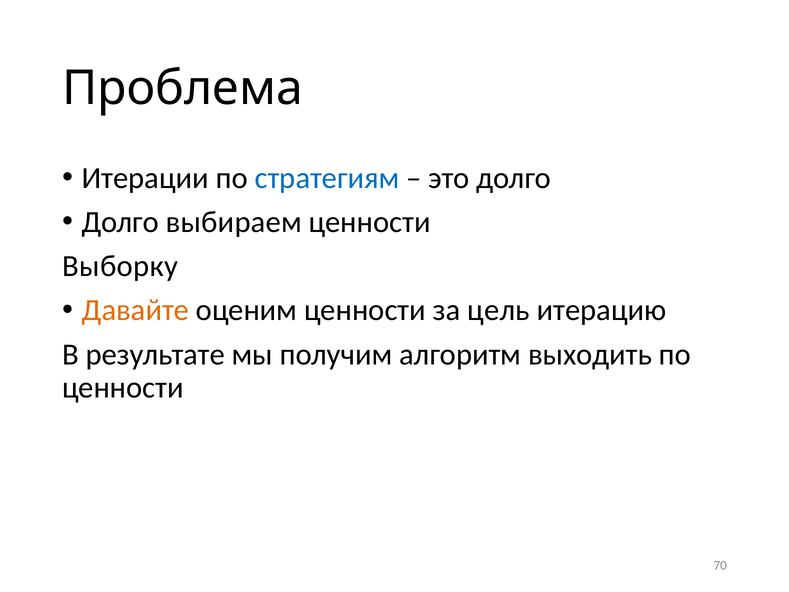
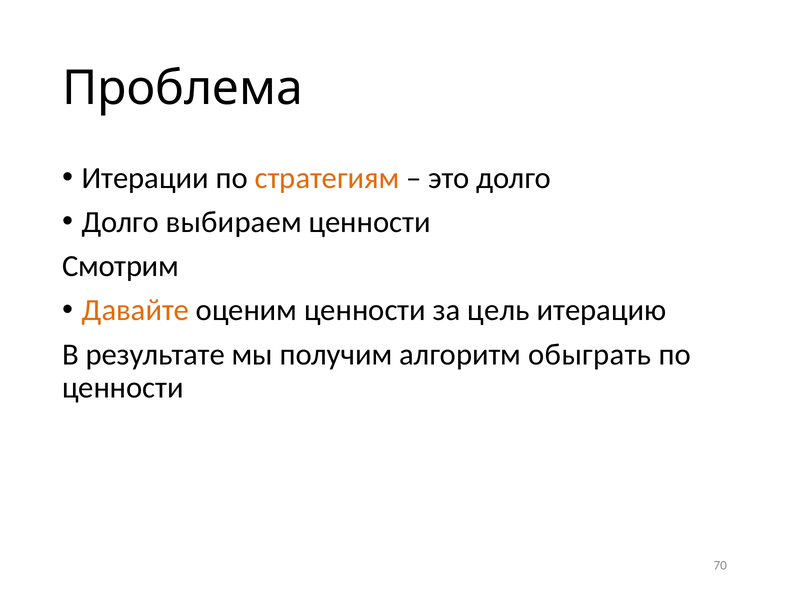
стратегиям colour: blue -> orange (327, 178)
Выборку: Выборку -> Смотрим (120, 266)
выходить: выходить -> обыграть (590, 354)
